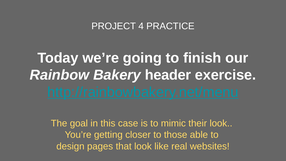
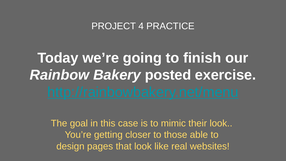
header: header -> posted (168, 75)
